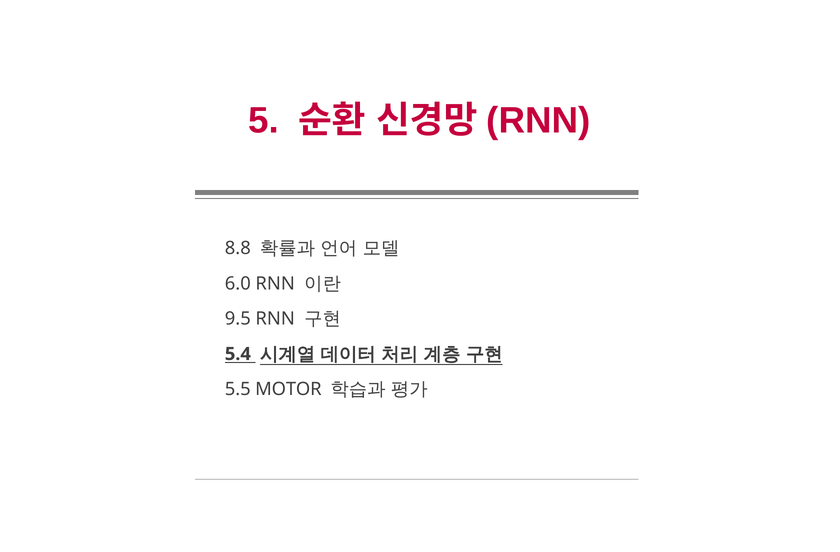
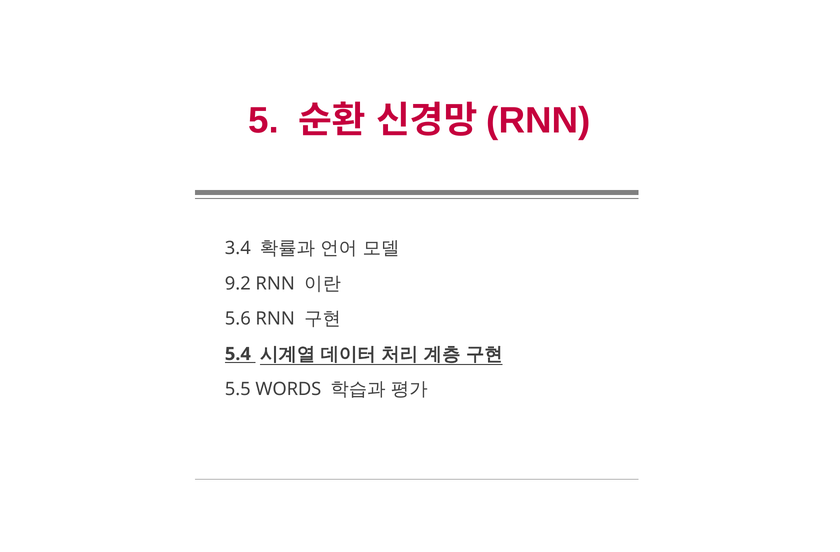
8.8: 8.8 -> 3.4 (238, 248)
6.0: 6.0 -> 9.2 (238, 283)
9.5: 9.5 -> 5.6 (238, 319)
MOTOR: MOTOR -> WORDS (288, 389)
